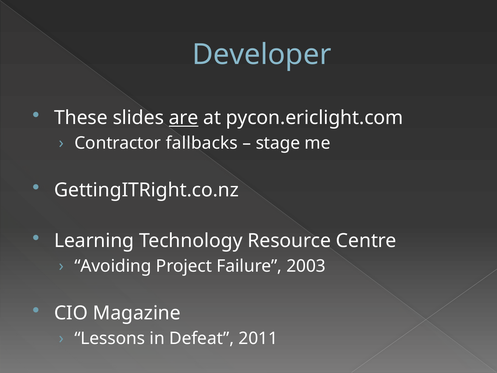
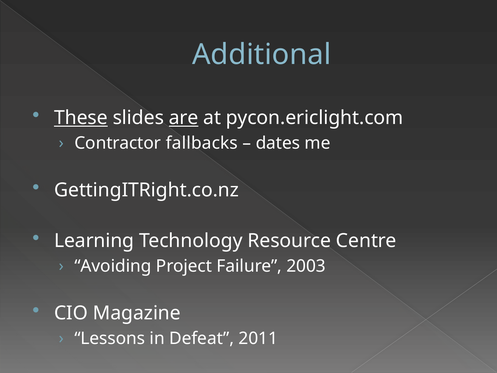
Developer: Developer -> Additional (262, 55)
These underline: none -> present (81, 118)
stage: stage -> dates (278, 143)
